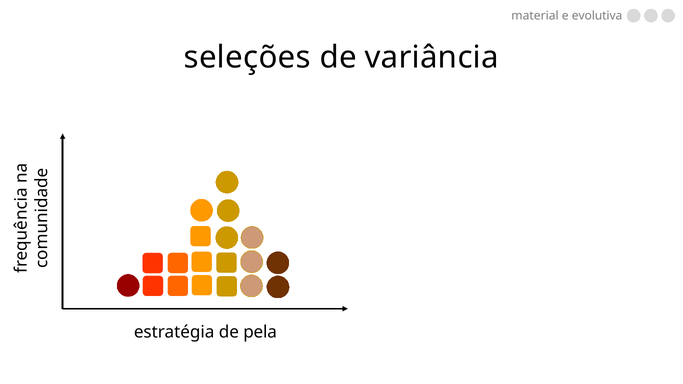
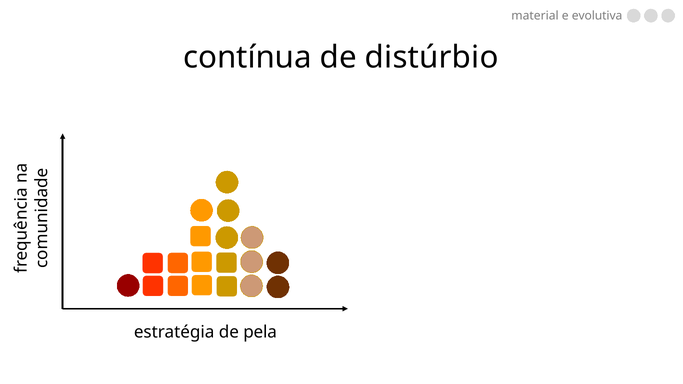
seleções: seleções -> contínua (247, 57)
variância: variância -> distúrbio (432, 57)
